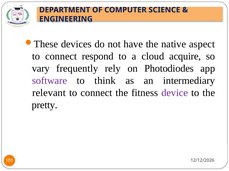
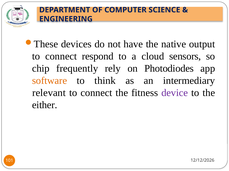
aspect: aspect -> output (202, 44)
acquire: acquire -> sensors (185, 56)
vary: vary -> chip (41, 69)
software colour: purple -> orange (50, 81)
pretty: pretty -> either (45, 105)
